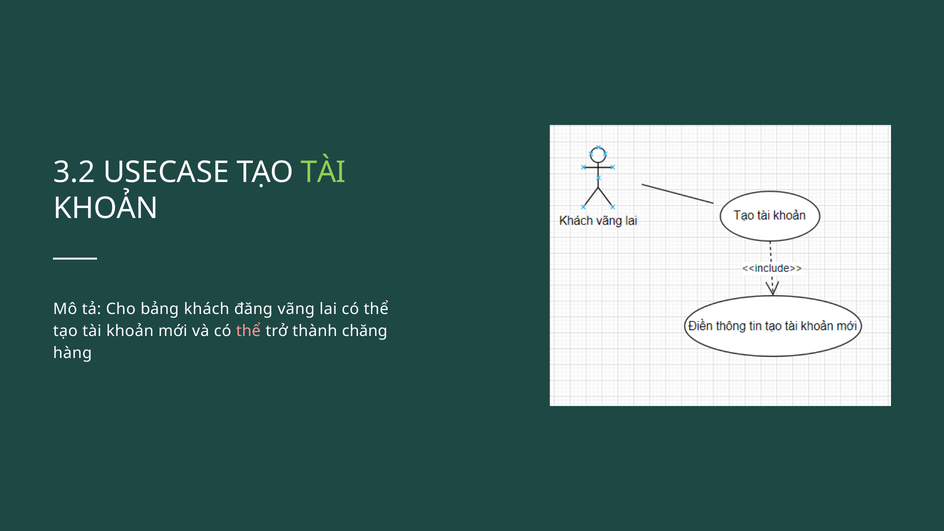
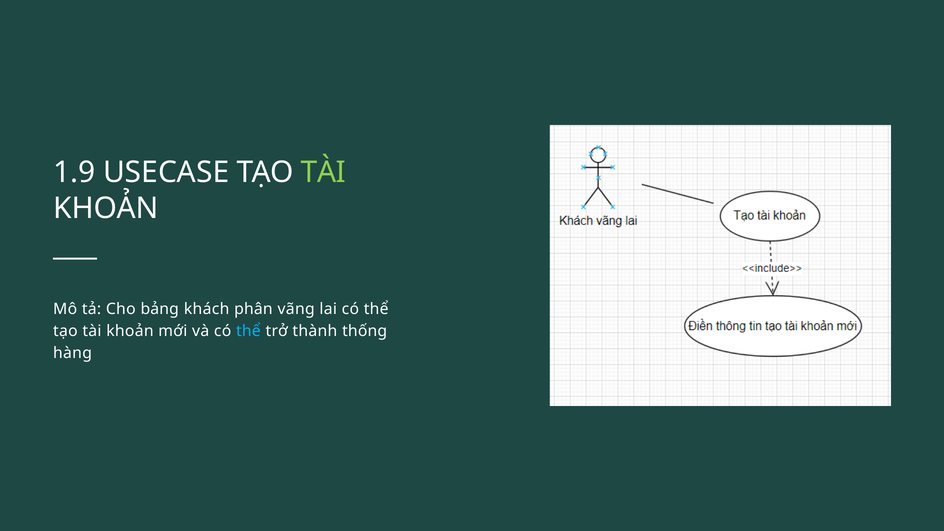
3.2: 3.2 -> 1.9 (74, 172)
đăng: đăng -> phân (253, 309)
thể colour: pink -> light blue (248, 331)
chăng: chăng -> thống (365, 331)
